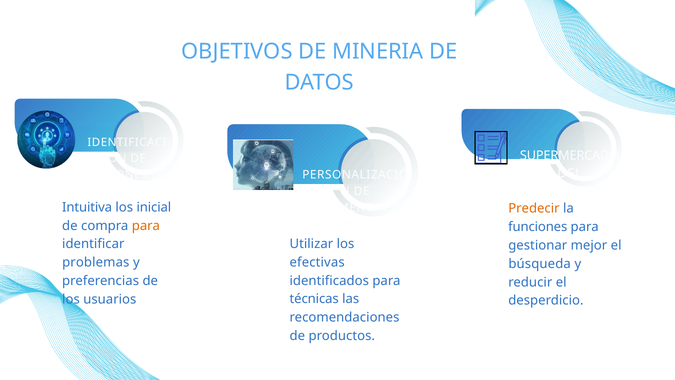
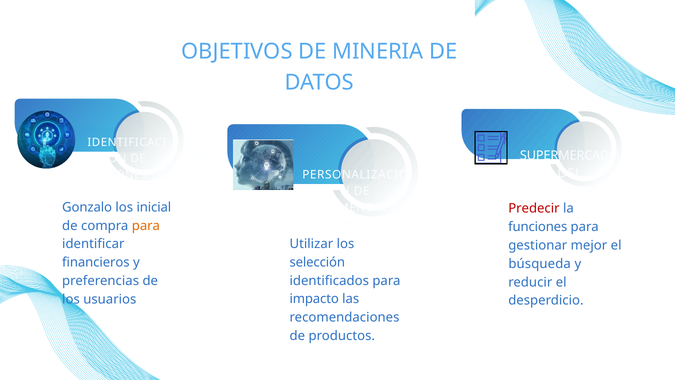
Intuitiva: Intuitiva -> Gonzalo (87, 207)
Predecir colour: orange -> red (534, 208)
efectivas: efectivas -> selección (317, 262)
problemas: problemas -> financieros (96, 262)
técnicas: técnicas -> impacto (314, 299)
